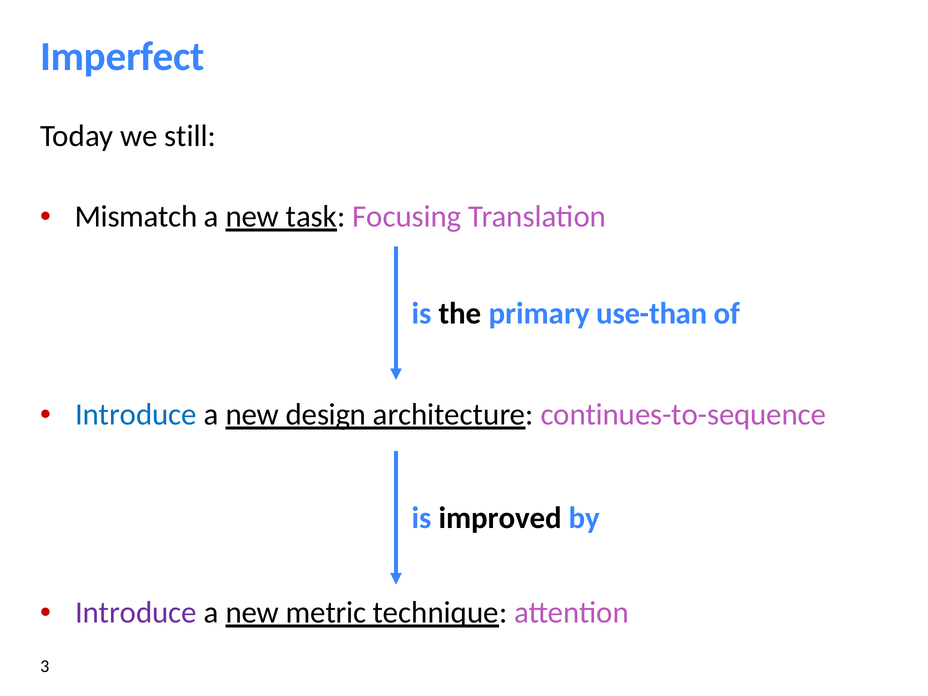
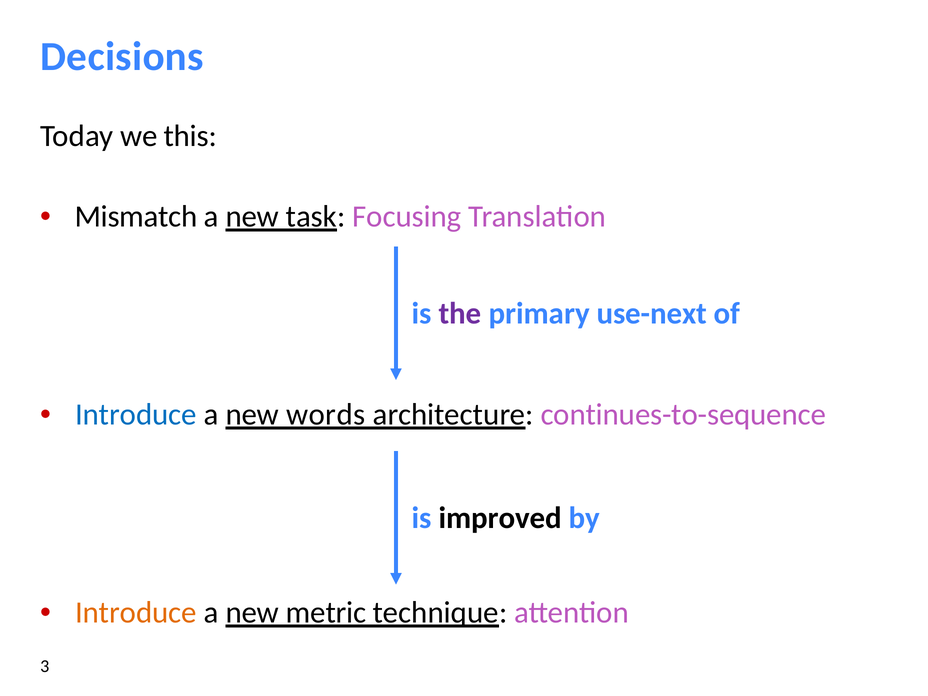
Imperfect: Imperfect -> Decisions (122, 57)
still: still -> this (190, 136)
the colour: black -> purple (460, 313)
use-than: use-than -> use-next (652, 313)
design: design -> words (326, 415)
Introduce colour: purple -> orange (136, 613)
